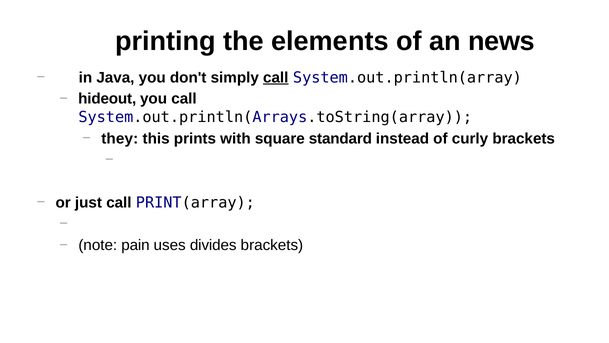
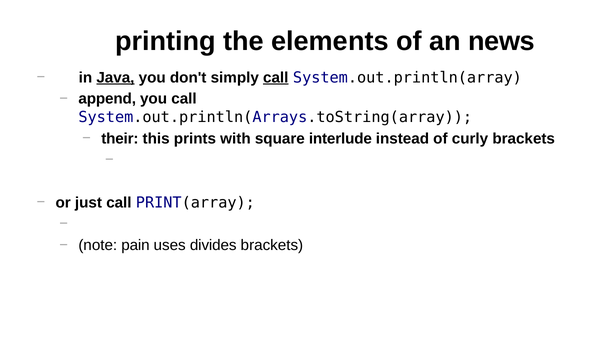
Java underline: none -> present (115, 77)
hideout: hideout -> append (107, 99)
they: they -> their (120, 138)
standard: standard -> interlude (340, 138)
